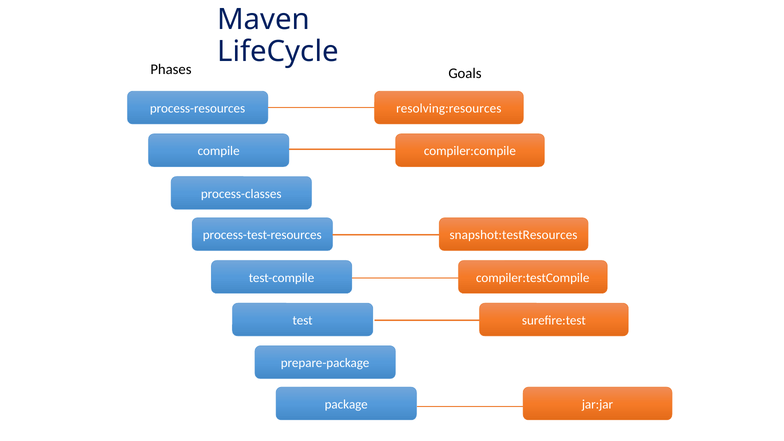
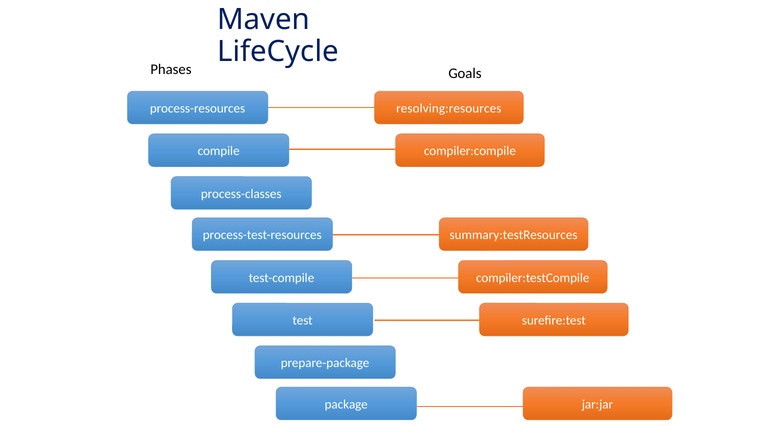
snapshot:testResources: snapshot:testResources -> summary:testResources (514, 235)
